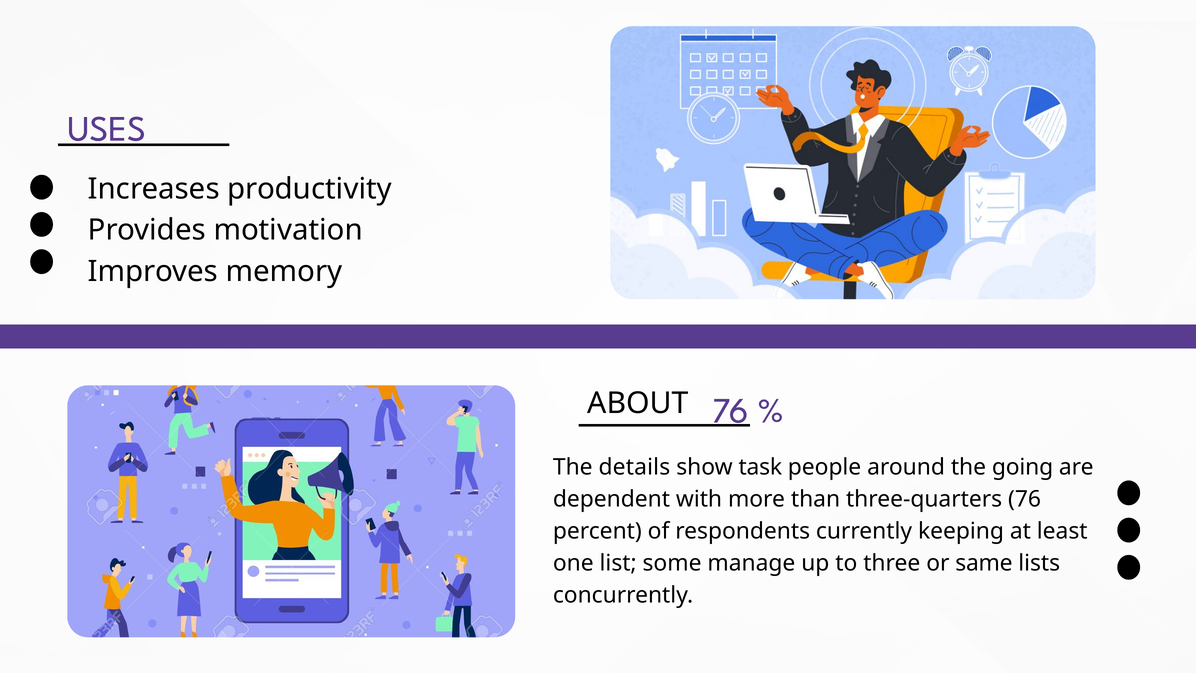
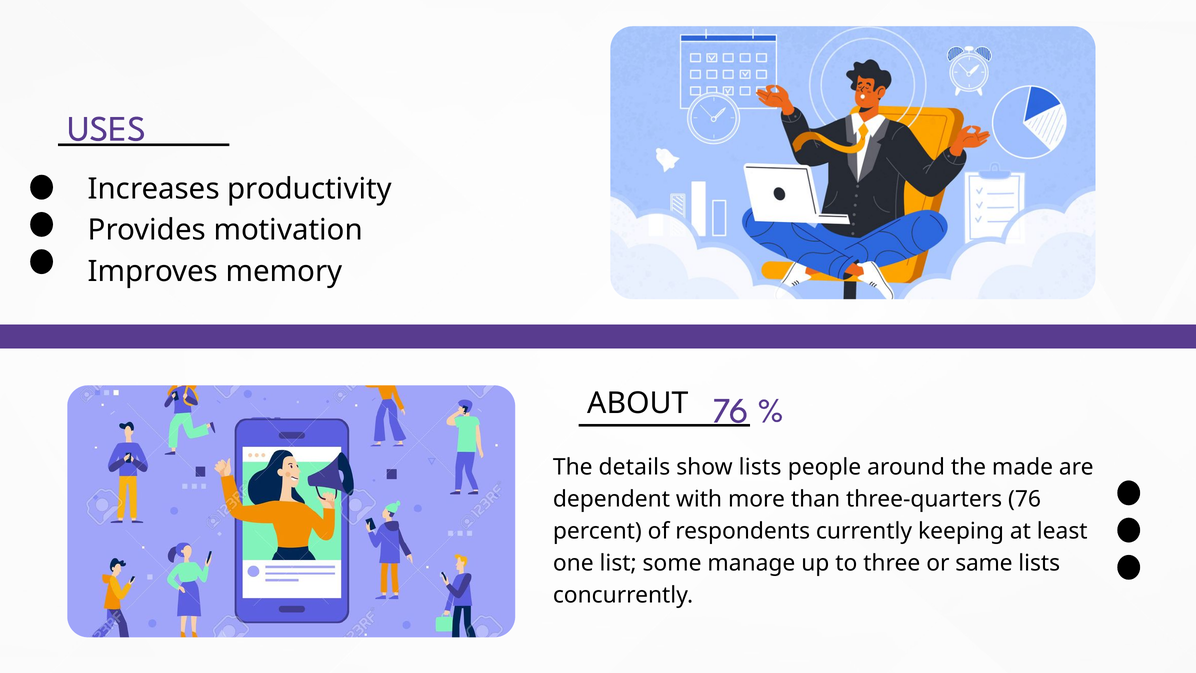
show task: task -> lists (760, 467)
going: going -> made (1023, 467)
